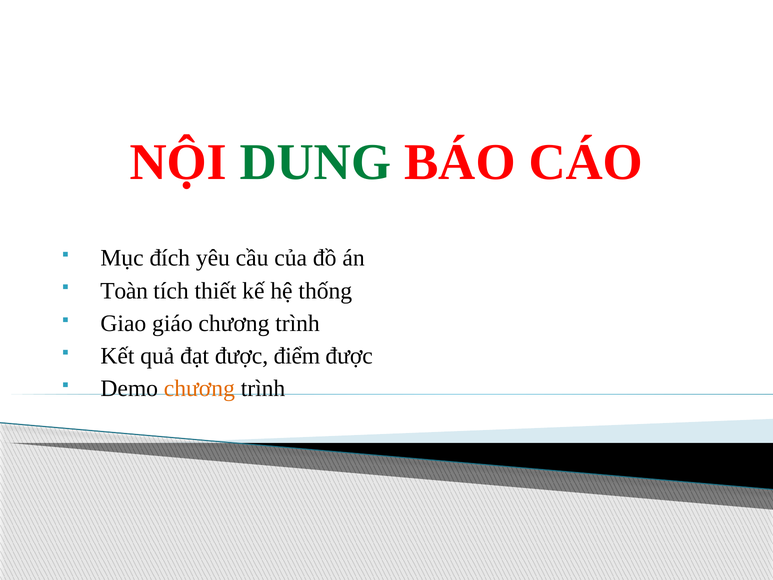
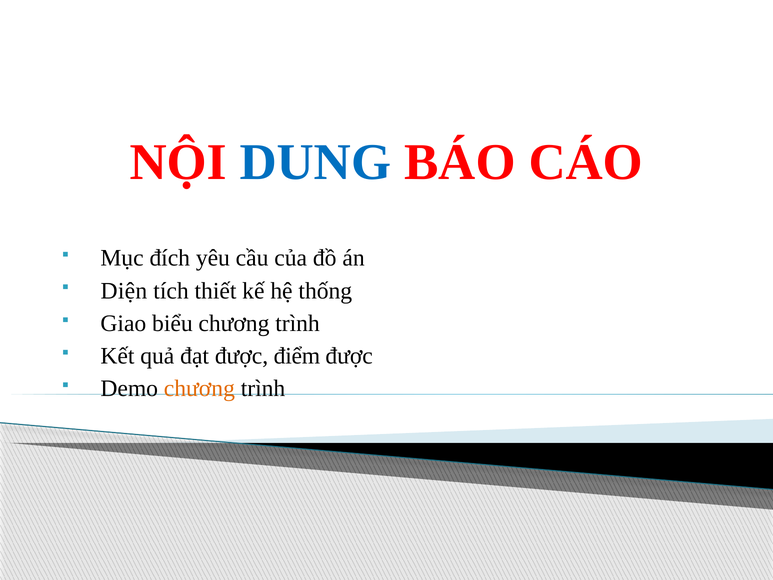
DUNG colour: green -> blue (315, 162)
Toàn: Toàn -> Diện (124, 291)
giáo: giáo -> biểu (172, 323)
